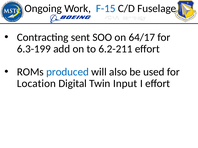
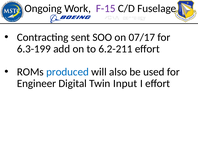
F-15 colour: blue -> purple (106, 8)
64/17: 64/17 -> 07/17 (142, 37)
Location: Location -> Engineer (36, 84)
